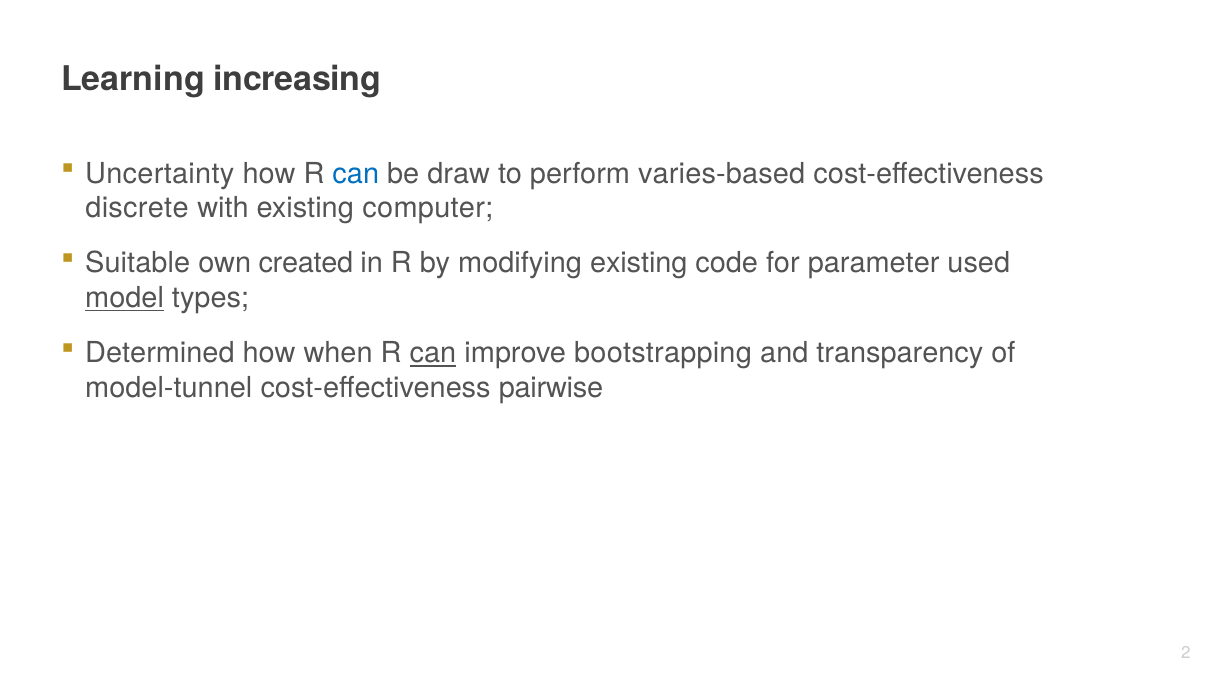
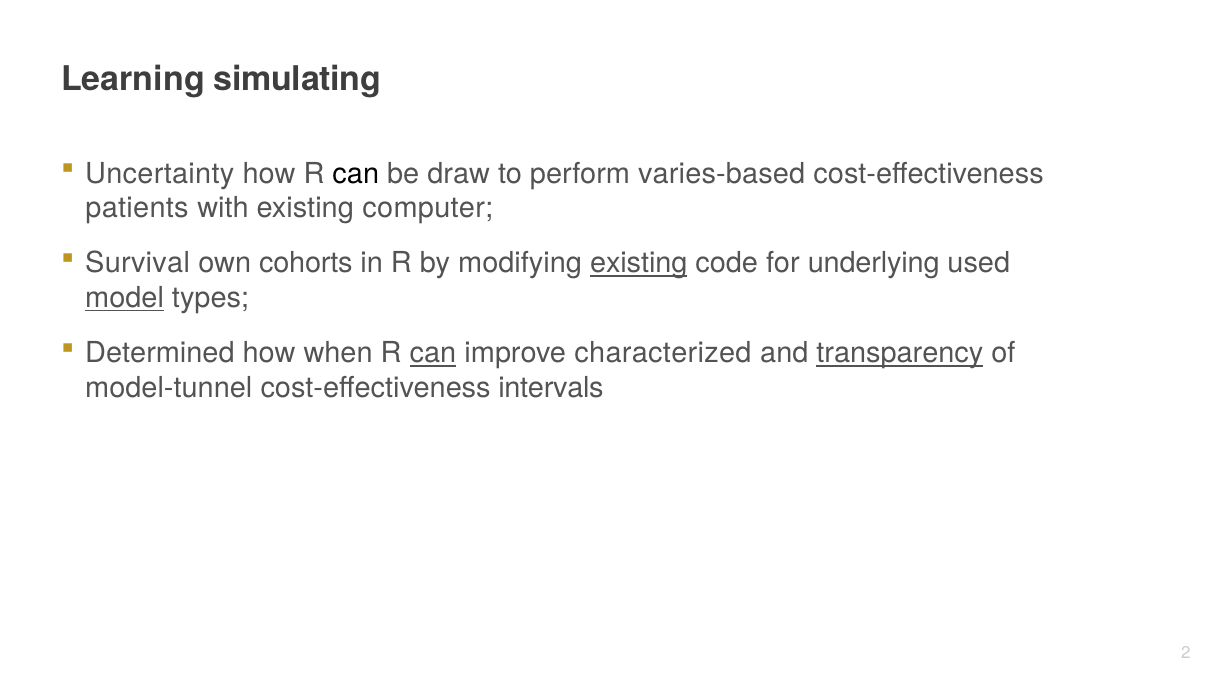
increasing: increasing -> simulating (297, 79)
can colour: blue -> black (356, 173)
discrete: discrete -> patients (137, 208)
Suitable: Suitable -> Survival (138, 263)
created: created -> cohorts (306, 263)
existing underline: none -> present (639, 263)
parameter: parameter -> underlying (874, 263)
bootstrapping: bootstrapping -> characterized (663, 353)
transparency underline: none -> present (900, 353)
pairwise: pairwise -> intervals (551, 388)
